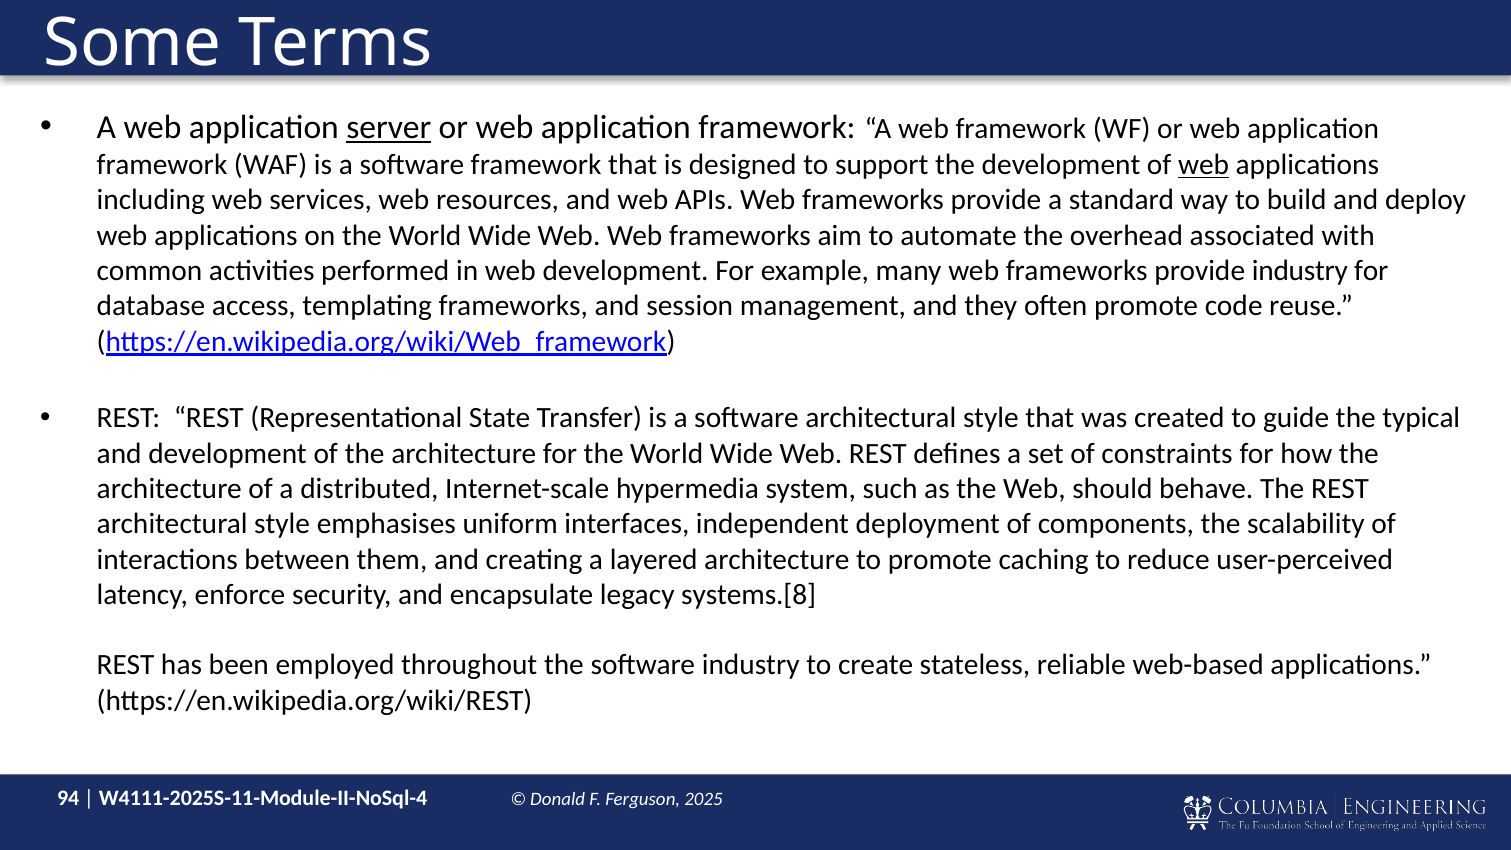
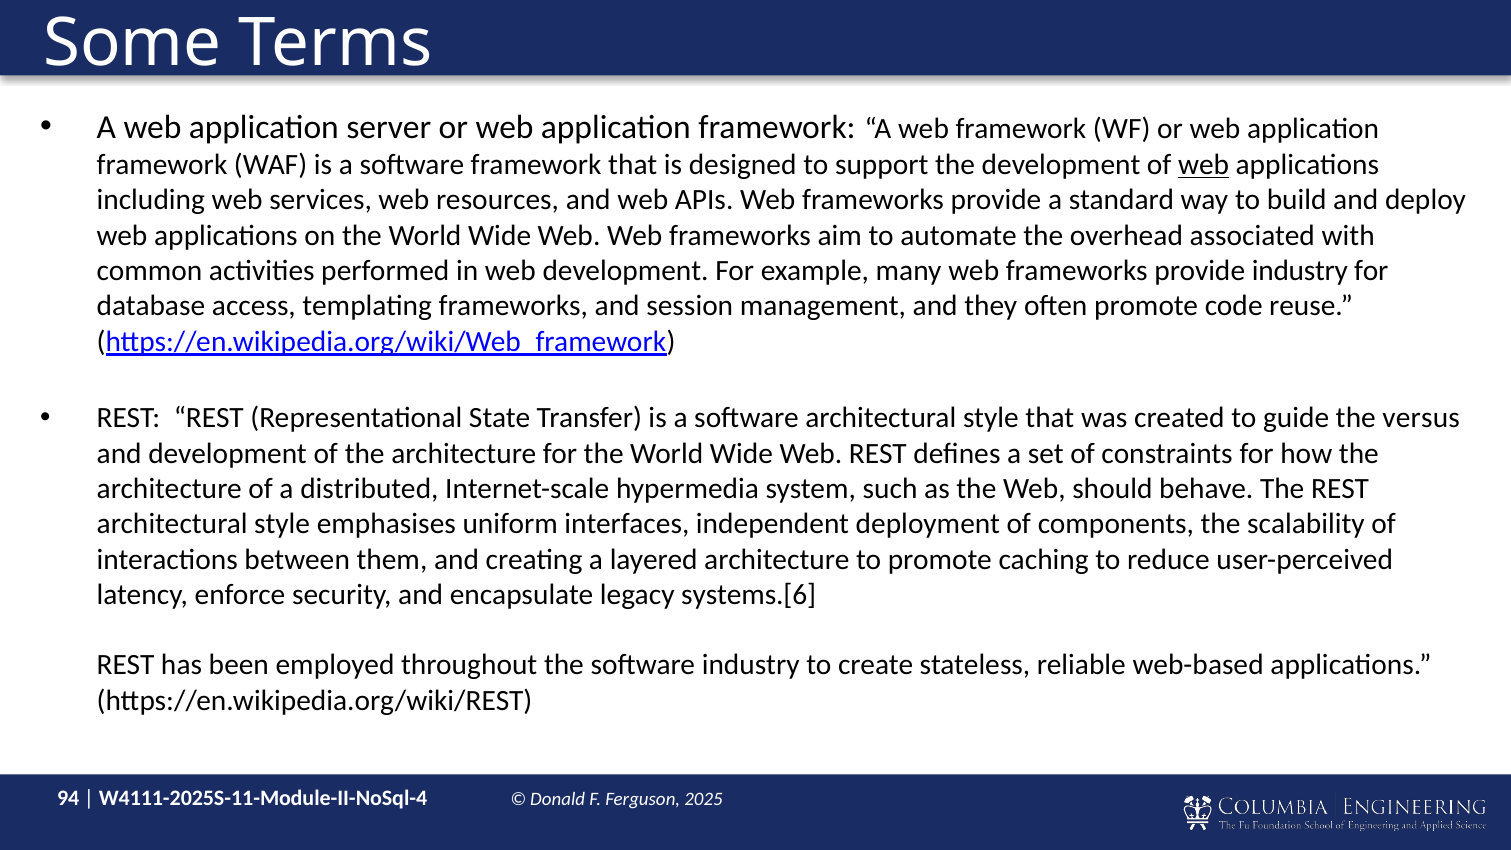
server underline: present -> none (389, 127)
typical: typical -> versus (1421, 418)
systems.[8: systems.[8 -> systems.[6 (749, 595)
